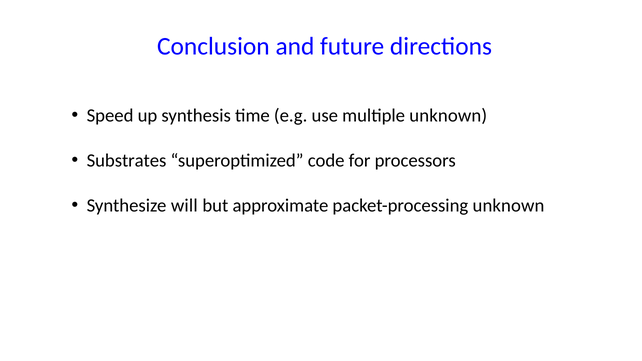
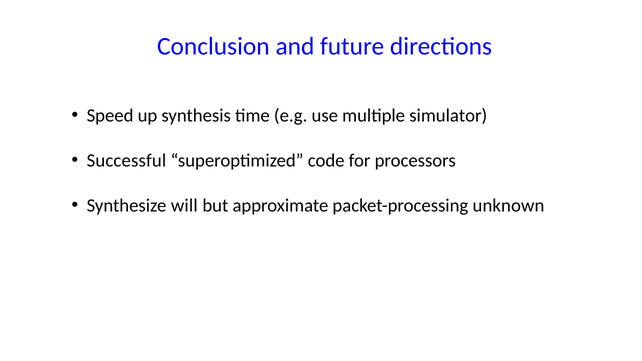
multiple unknown: unknown -> simulator (448, 116)
Substrates: Substrates -> Successful (126, 161)
